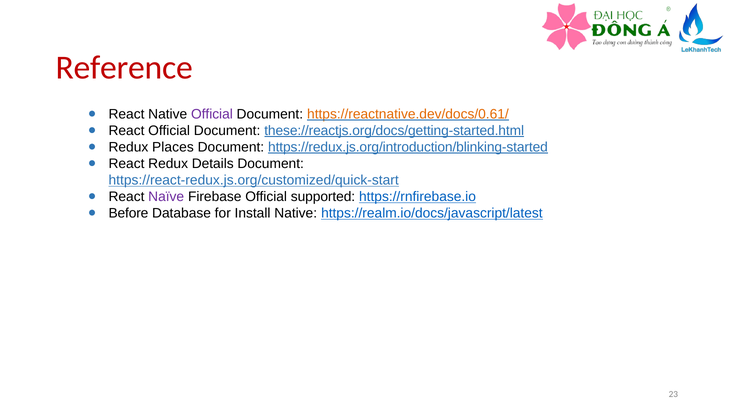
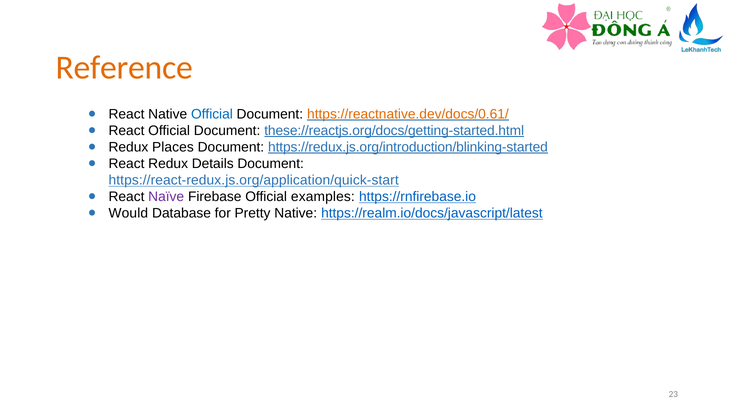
Reference colour: red -> orange (125, 68)
Official colour: purple -> blue (212, 114)
https://react-redux.js.org/customized/quick-start: https://react-redux.js.org/customized/quick-start -> https://react-redux.js.org/application/quick-start (254, 180)
supported: supported -> examples (323, 197)
Before: Before -> Would (128, 213)
Install: Install -> Pretty (253, 213)
